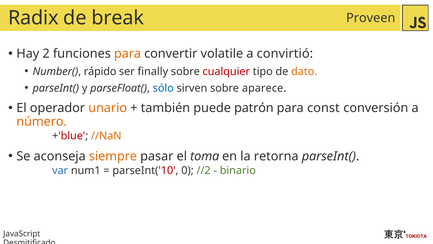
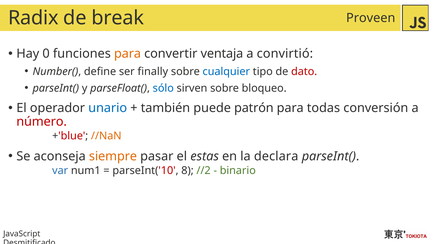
2: 2 -> 0 (46, 54)
volatile: volatile -> ventaja (222, 54)
rápido: rápido -> define (100, 71)
cualquier colour: red -> blue (226, 71)
dato colour: orange -> red (304, 71)
aparece: aparece -> bloqueo (264, 88)
unario colour: orange -> blue (108, 108)
const: const -> todas (323, 108)
número colour: orange -> red (42, 121)
toma: toma -> estas (205, 156)
retorna: retorna -> declara (276, 156)
0: 0 -> 8 (187, 170)
